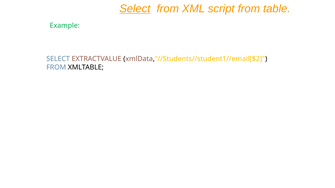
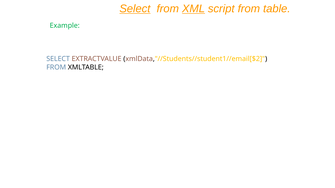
XML underline: none -> present (194, 9)
